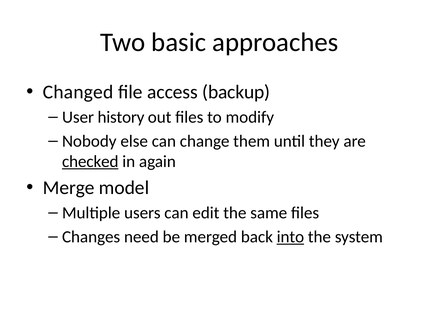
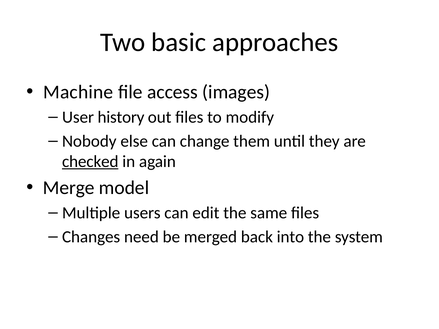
Changed: Changed -> Machine (78, 92)
backup: backup -> images (236, 92)
into underline: present -> none (290, 237)
